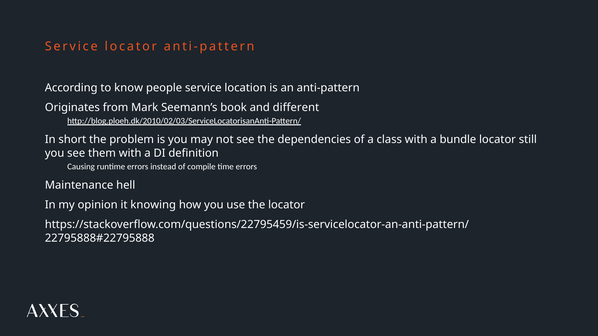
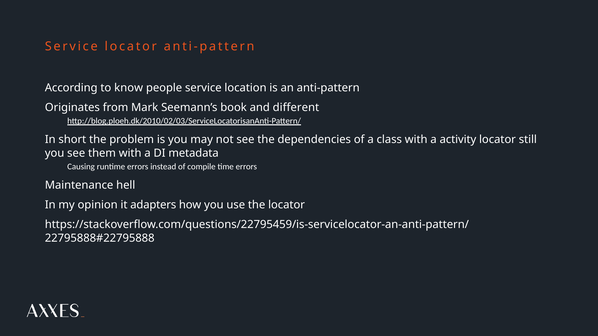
bundle: bundle -> activity (458, 140)
definition: definition -> metadata (194, 153)
knowing: knowing -> adapters (153, 205)
